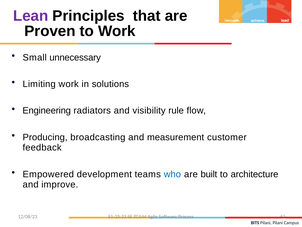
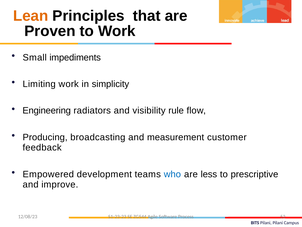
Lean colour: purple -> orange (31, 16)
unnecessary: unnecessary -> impediments (75, 57)
solutions: solutions -> simplicity (110, 84)
built: built -> less (209, 174)
architecture: architecture -> prescriptive (254, 174)
